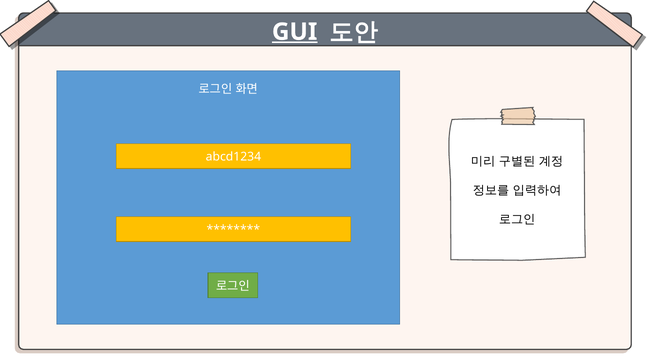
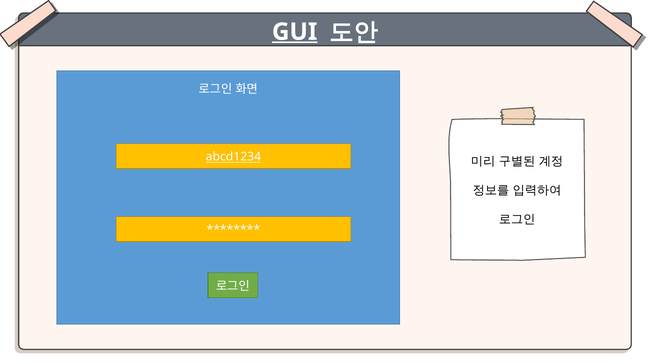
abcd1234 underline: none -> present (233, 157)
